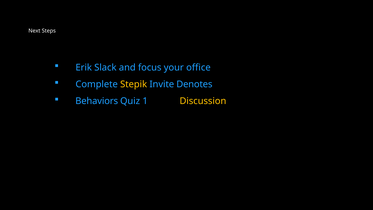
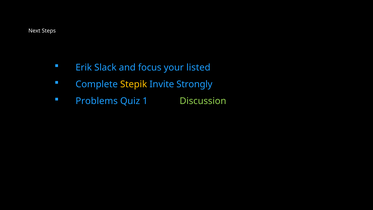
office: office -> listed (198, 67)
Denotes: Denotes -> Strongly (194, 84)
Behaviors: Behaviors -> Problems (97, 101)
Discussion colour: yellow -> light green (203, 101)
